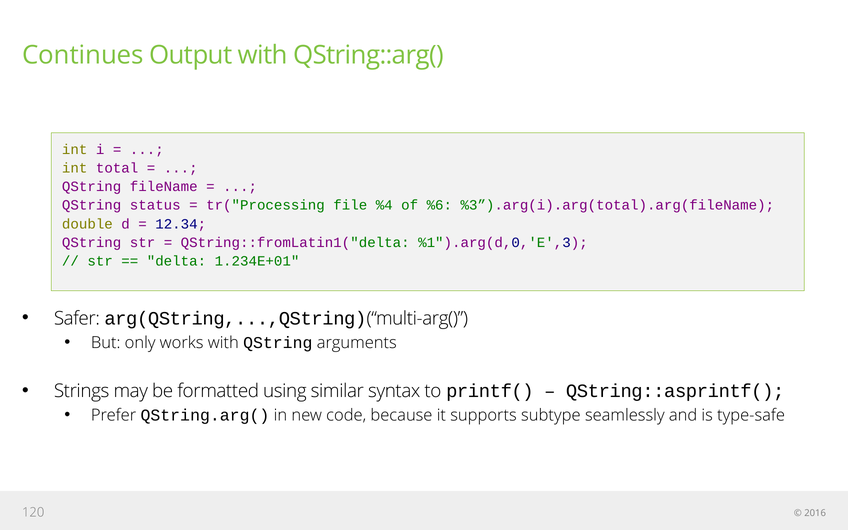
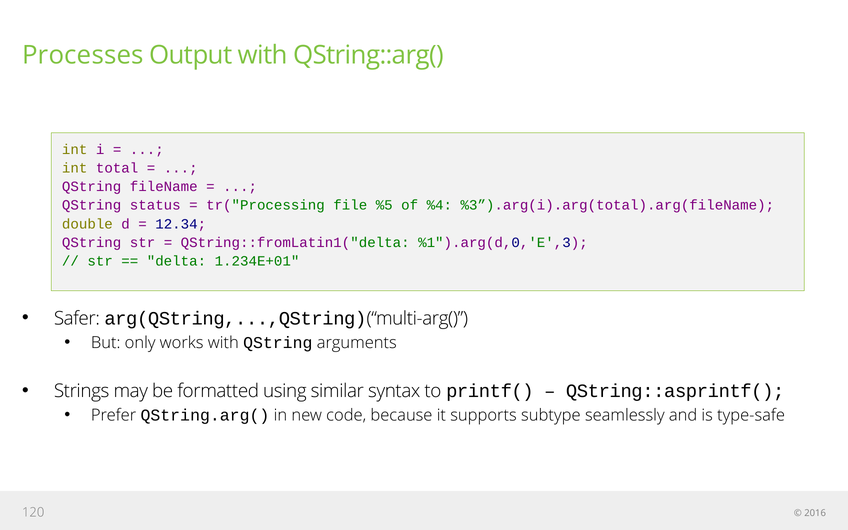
Continues: Continues -> Processes (83, 55)
%4: %4 -> %5 (384, 205)
%6: %6 -> %4 (439, 205)
